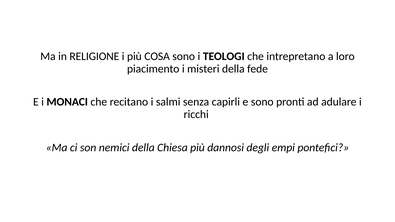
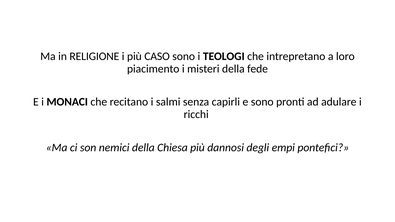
COSA: COSA -> CASO (157, 56)
